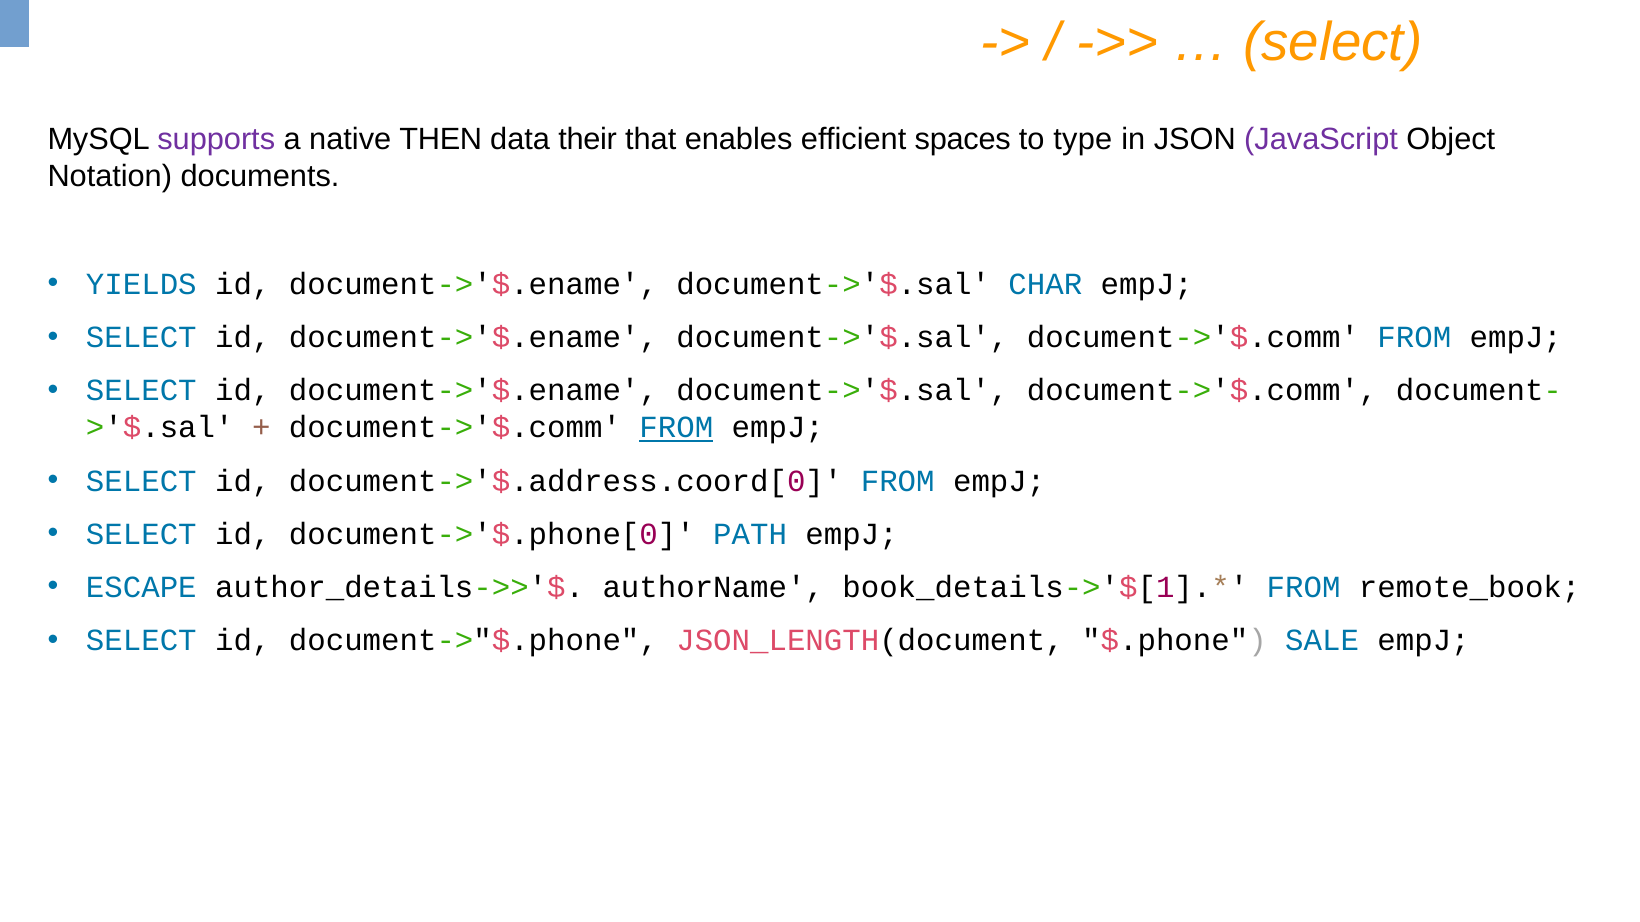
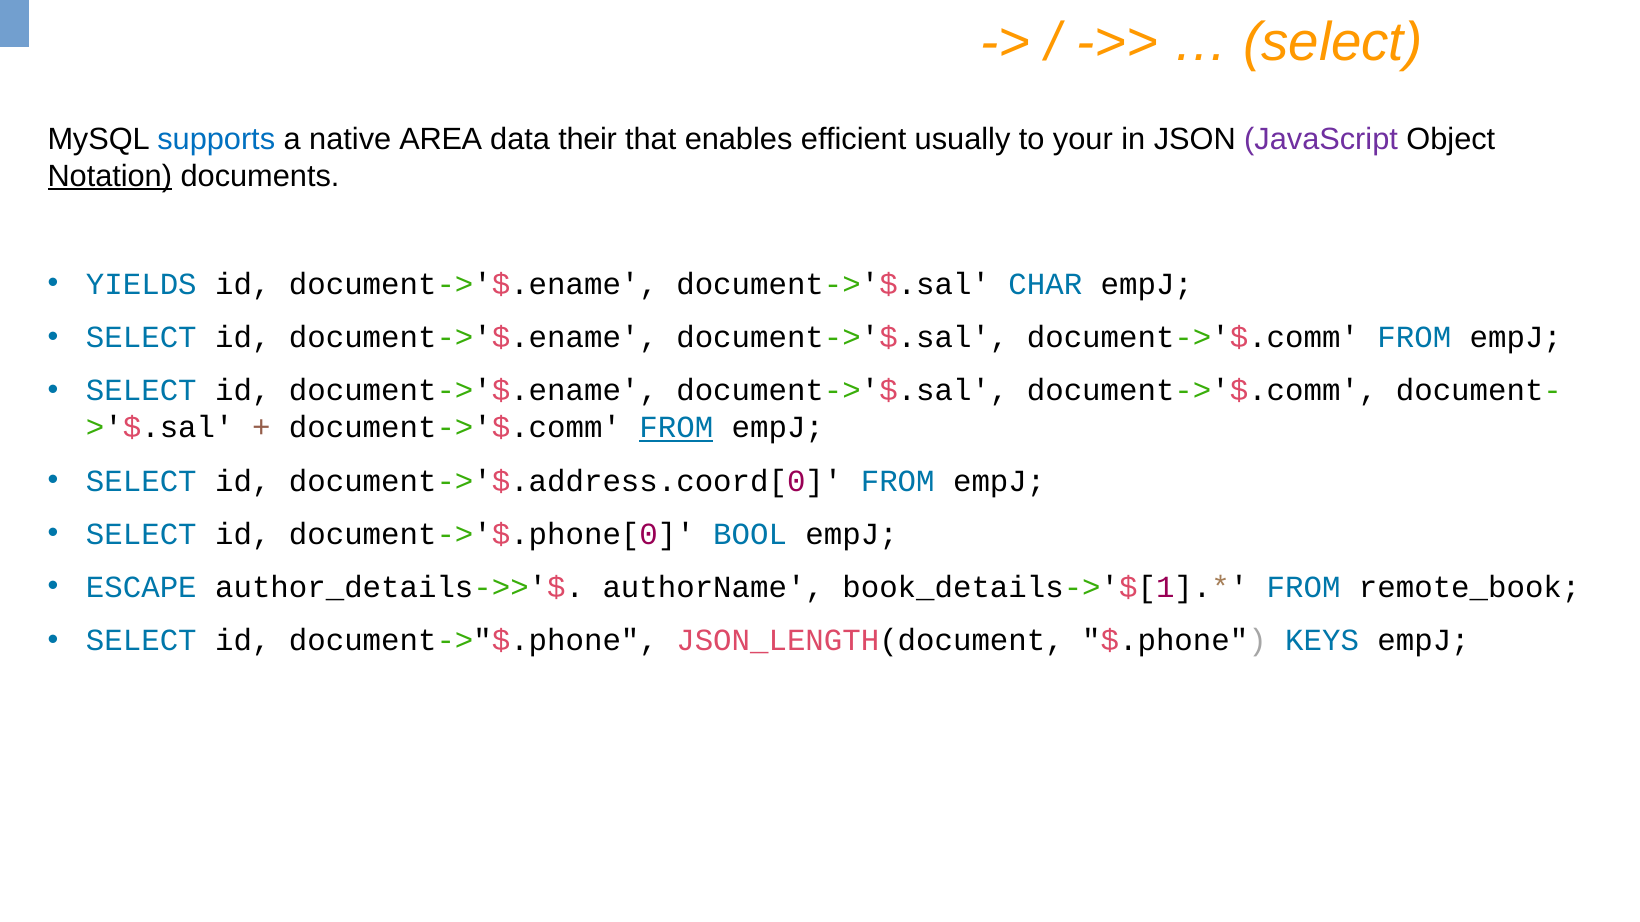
supports colour: purple -> blue (216, 139)
THEN: THEN -> AREA (441, 139)
spaces: spaces -> usually (963, 139)
type: type -> your (1083, 139)
Notation underline: none -> present (110, 176)
PATH: PATH -> BOOL (750, 534)
SALE: SALE -> KEYS (1322, 641)
